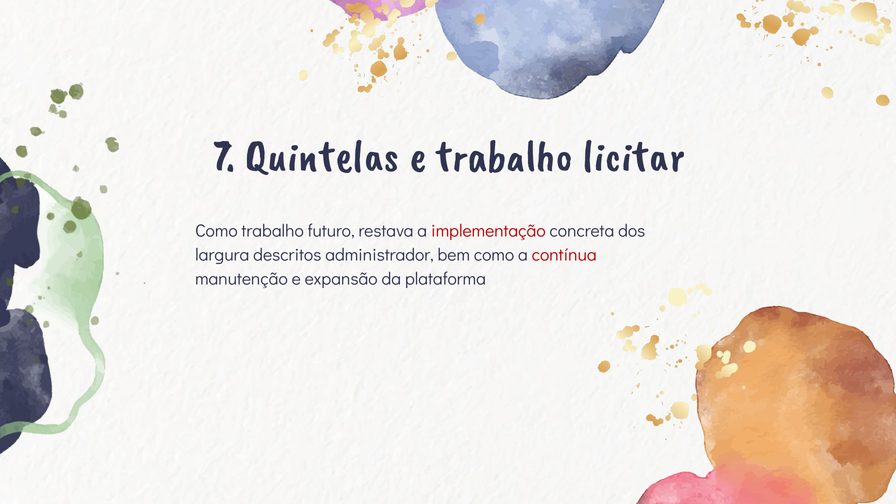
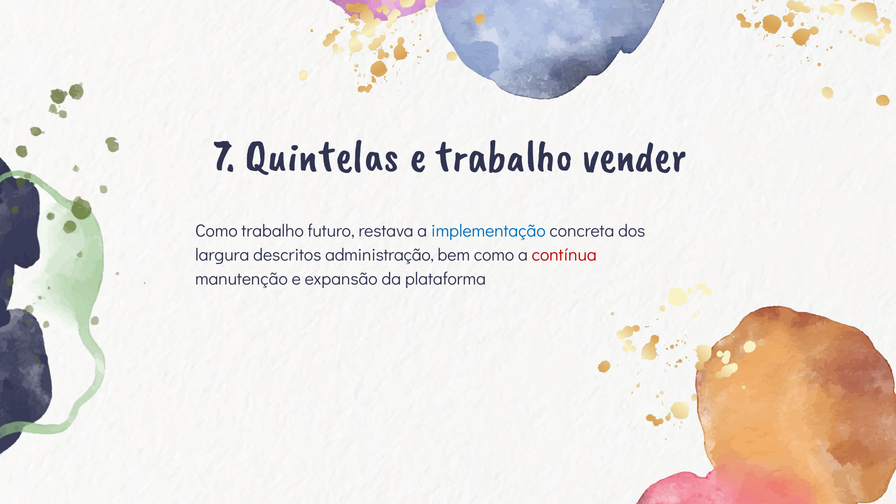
licitar: licitar -> vender (635, 156)
implementação colour: red -> blue (488, 231)
administrador: administrador -> administração (380, 255)
